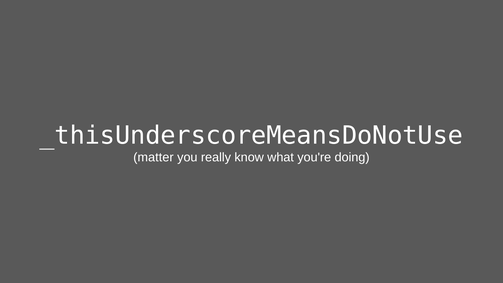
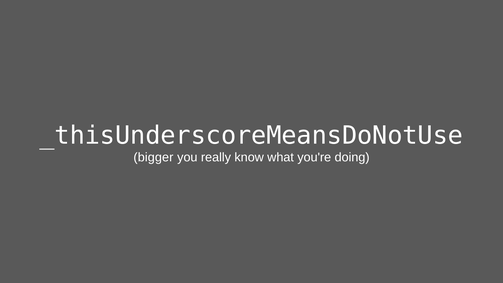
matter: matter -> bigger (153, 157)
